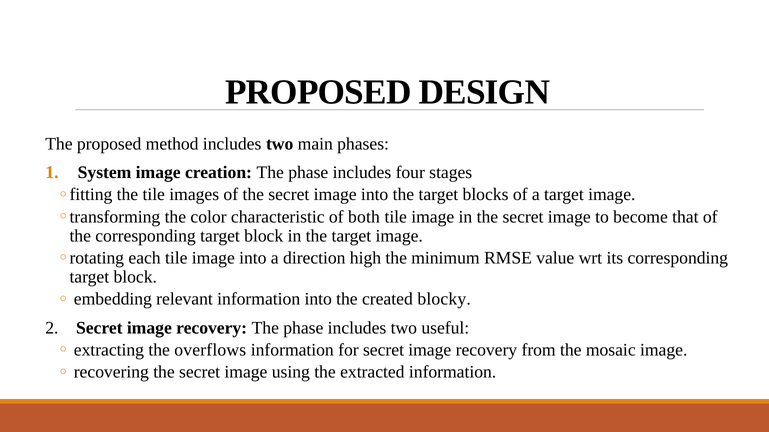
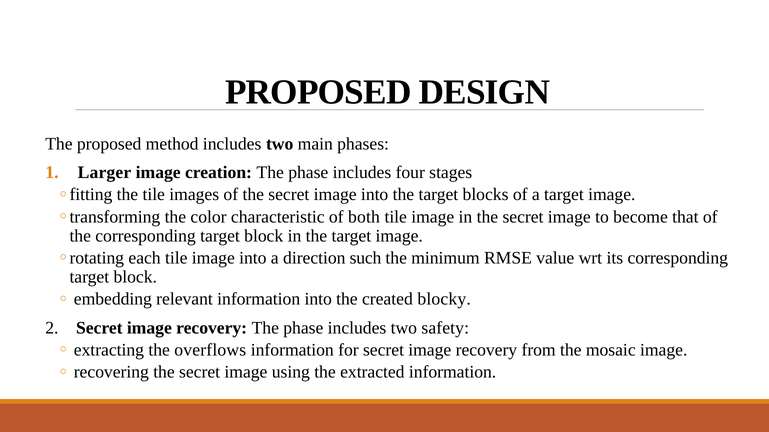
System: System -> Larger (104, 173)
high: high -> such (366, 258)
useful: useful -> safety (445, 328)
